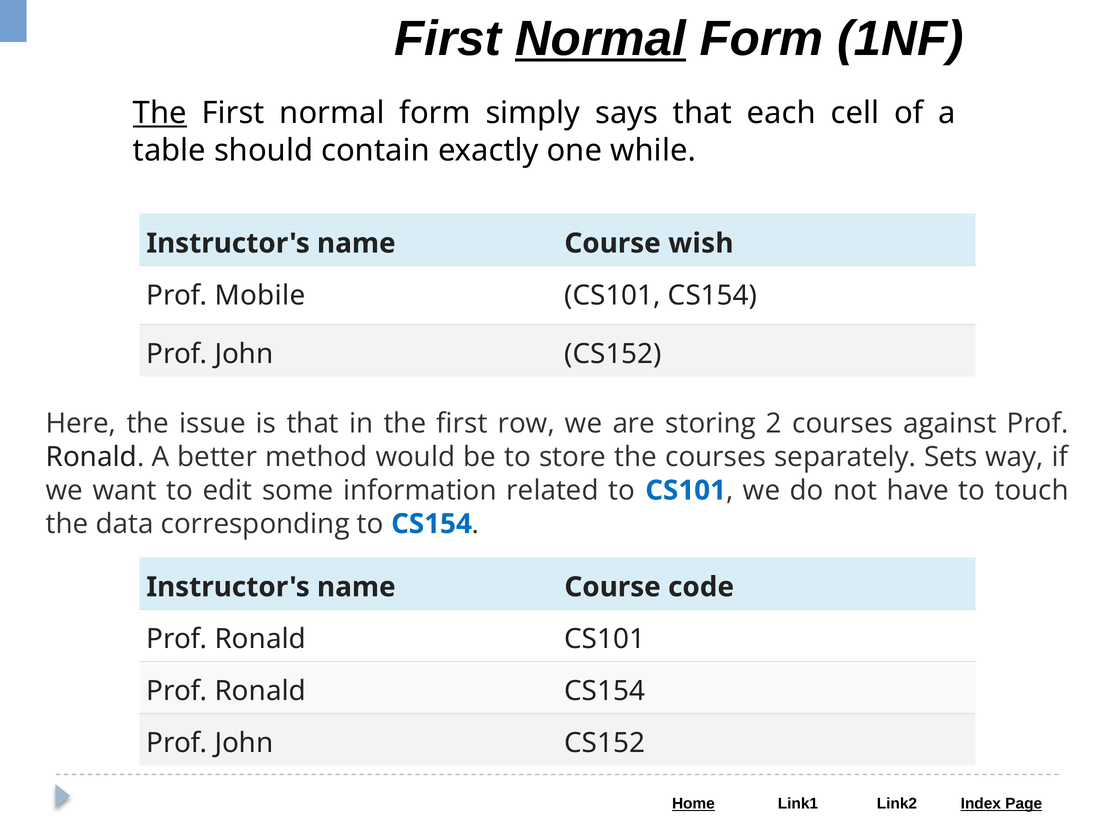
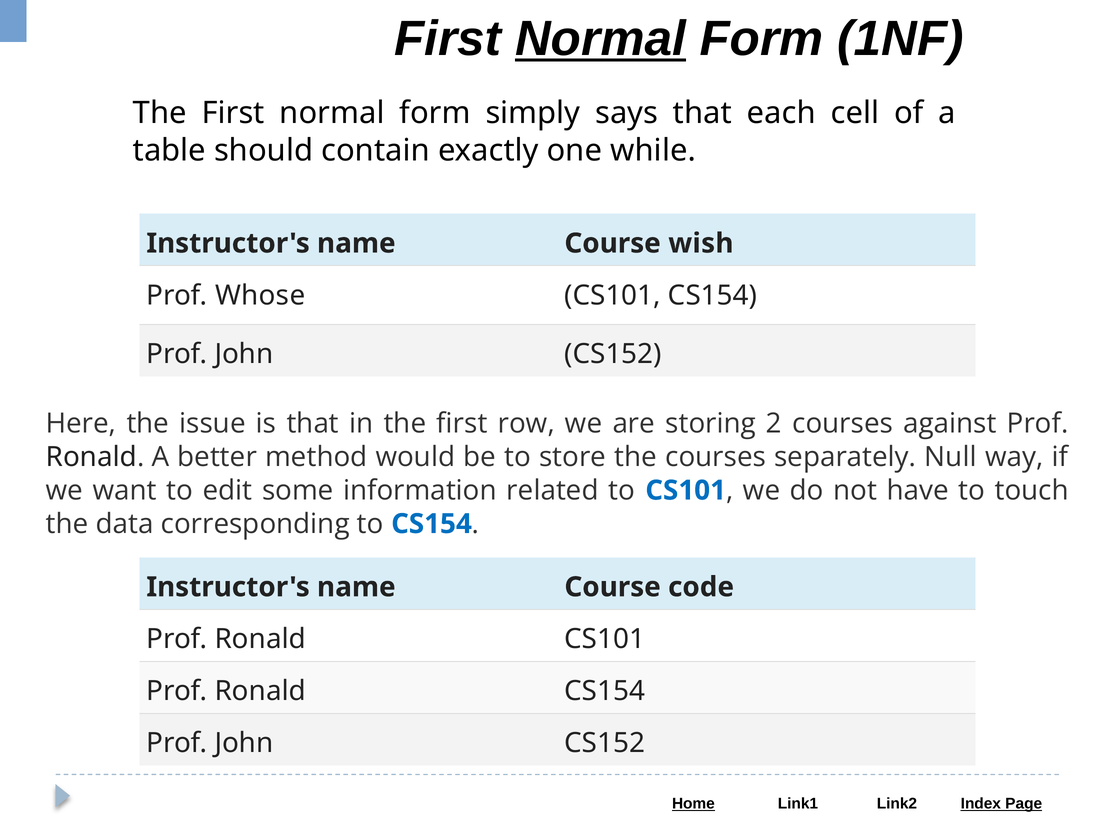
The underline: present -> none (160, 113)
Mobile: Mobile -> Whose (260, 295)
Sets: Sets -> Null (951, 457)
